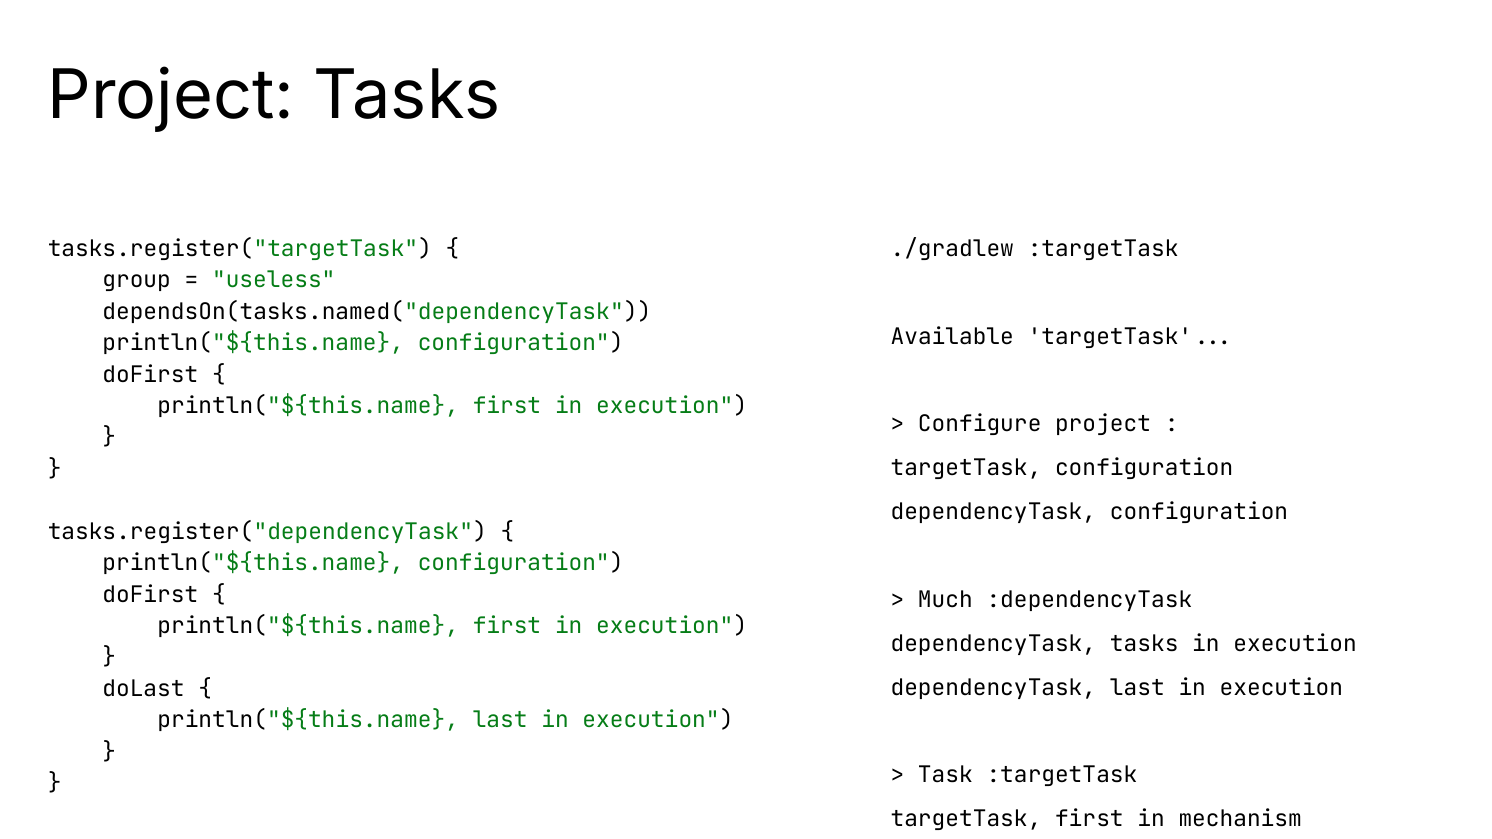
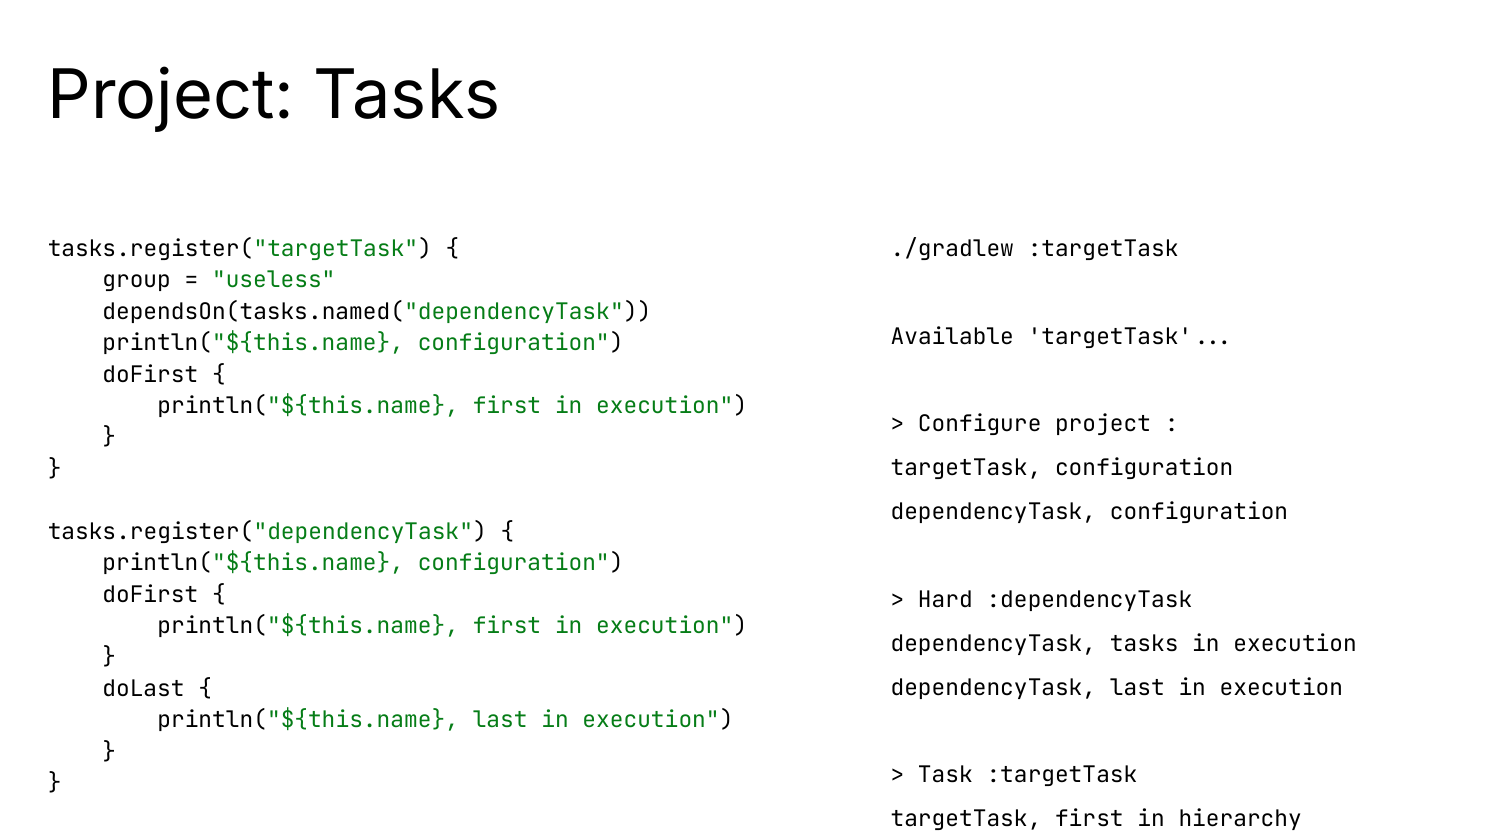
Much: Much -> Hard (945, 600)
mechanism: mechanism -> hierarchy (1240, 819)
